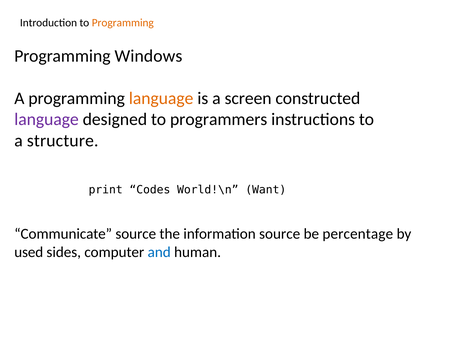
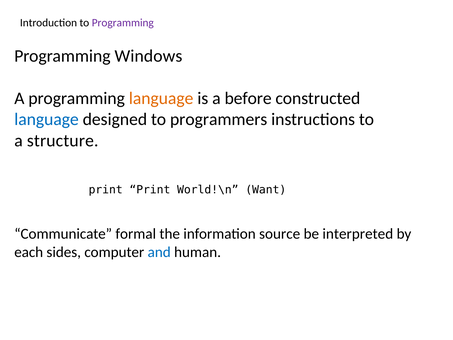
Programming colour: orange -> purple (123, 23)
screen: screen -> before (248, 98)
language colour: purple -> blue (47, 119)
print Codes: Codes -> Print (150, 190)
Communicate source: source -> formal (136, 234)
percentage: percentage -> interpreted (358, 234)
used: used -> each (29, 252)
